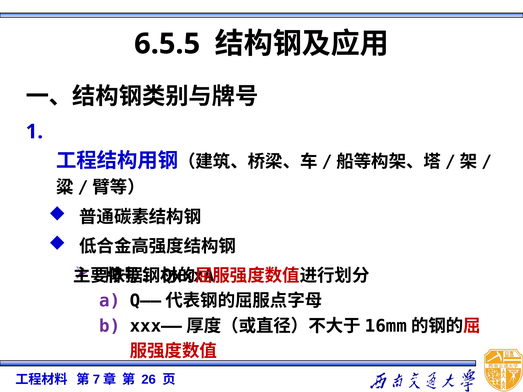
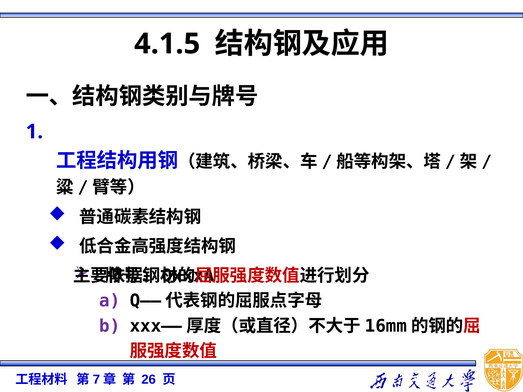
6.5.5: 6.5.5 -> 4.1.5 (167, 44)
